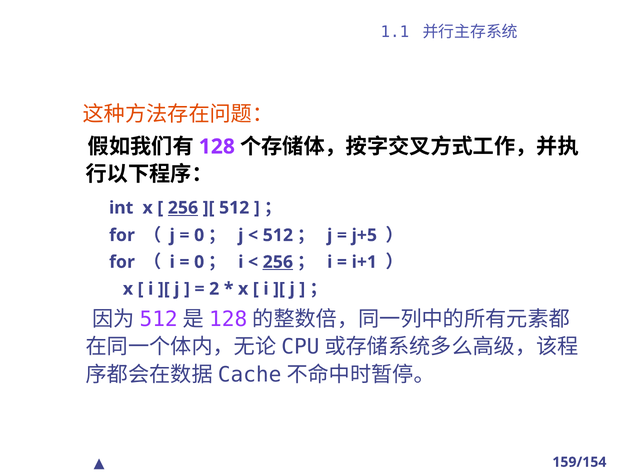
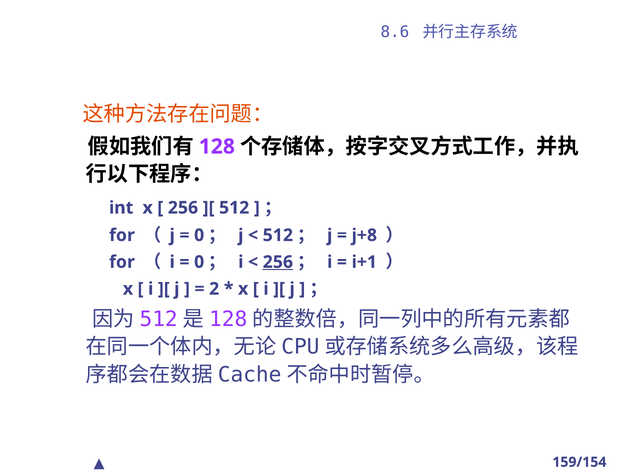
1.1: 1.1 -> 8.6 (395, 32)
256 underline: present -> none (183, 208)
j+5: j+5 -> j+8 (364, 235)
